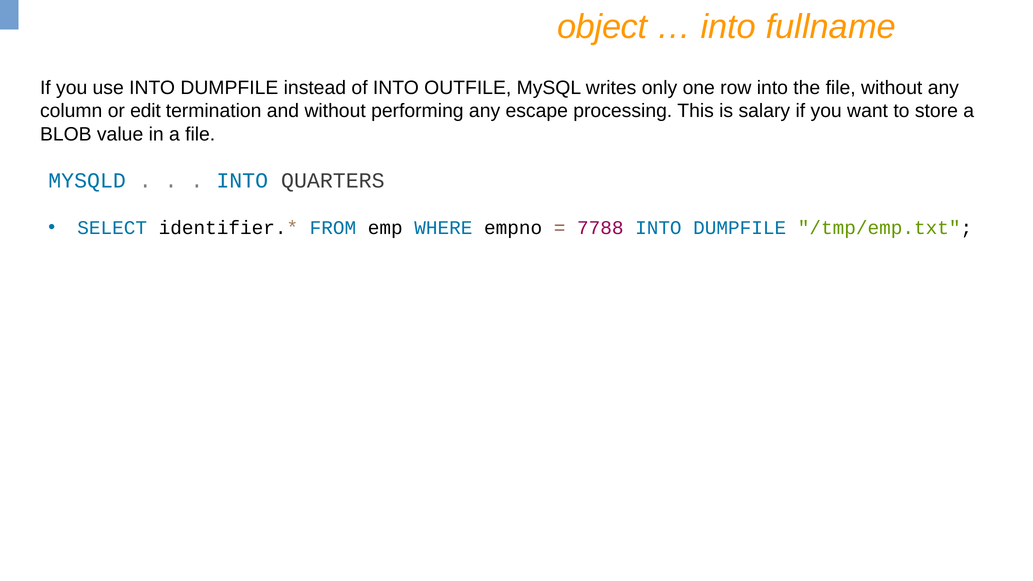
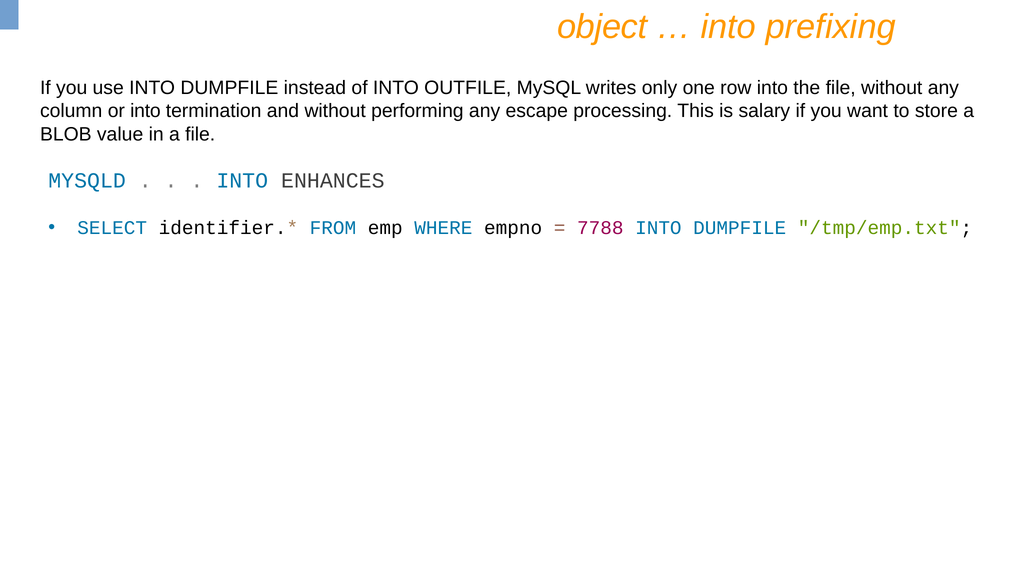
fullname: fullname -> prefixing (831, 27)
or edit: edit -> into (145, 111)
QUARTERS: QUARTERS -> ENHANCES (333, 181)
